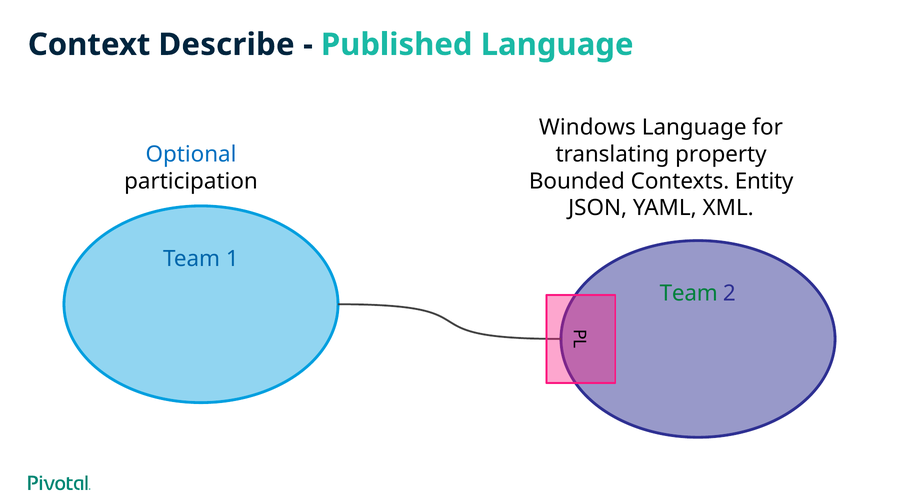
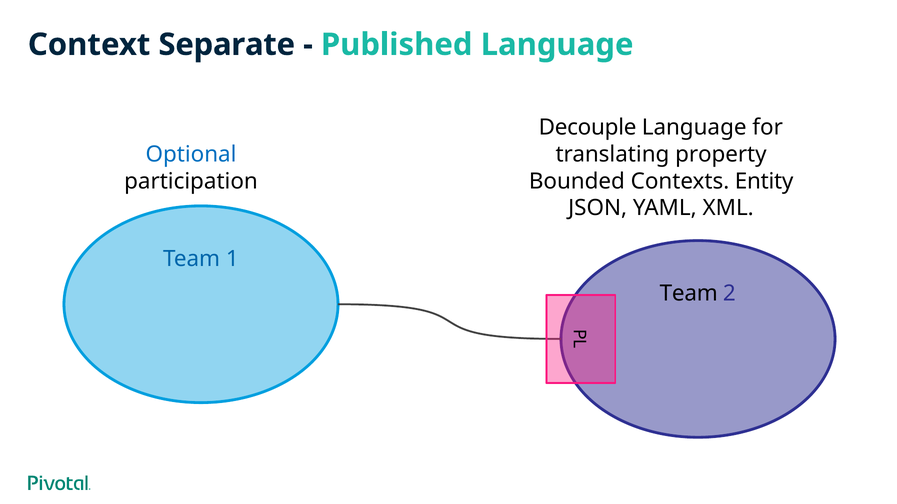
Describe: Describe -> Separate (227, 45)
Windows: Windows -> Decouple (588, 128)
Team colour: green -> black (689, 294)
